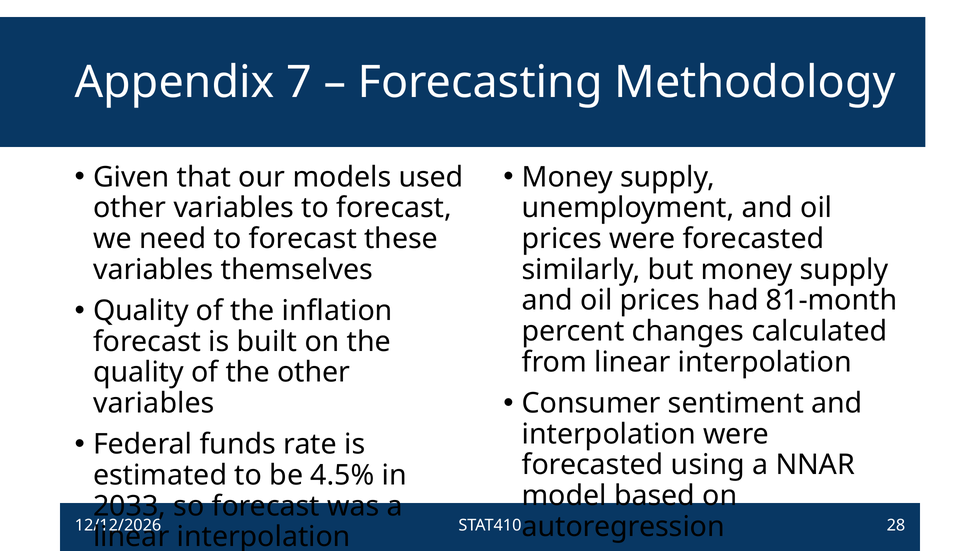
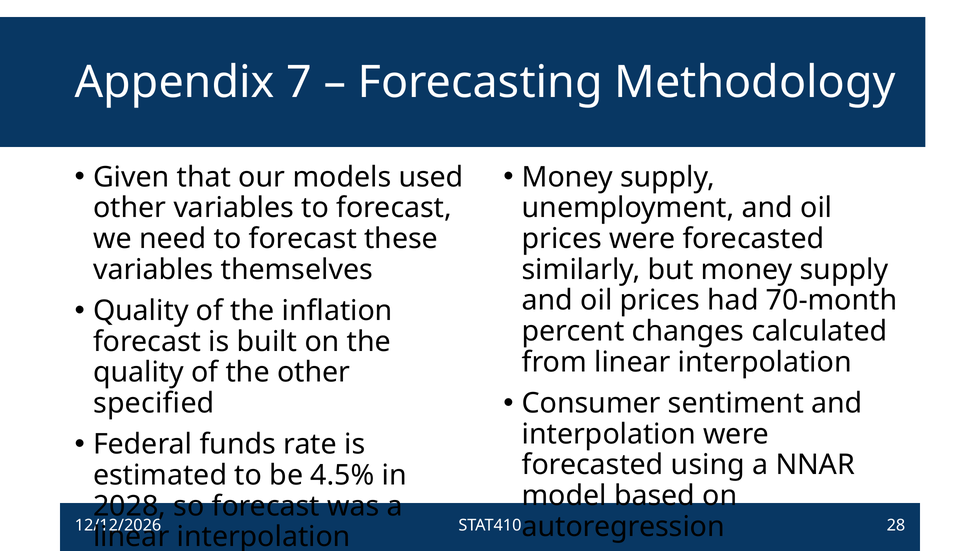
81-month: 81-month -> 70-month (832, 301)
variables: variables -> specified (154, 404)
2033: 2033 -> 2028 (130, 506)
